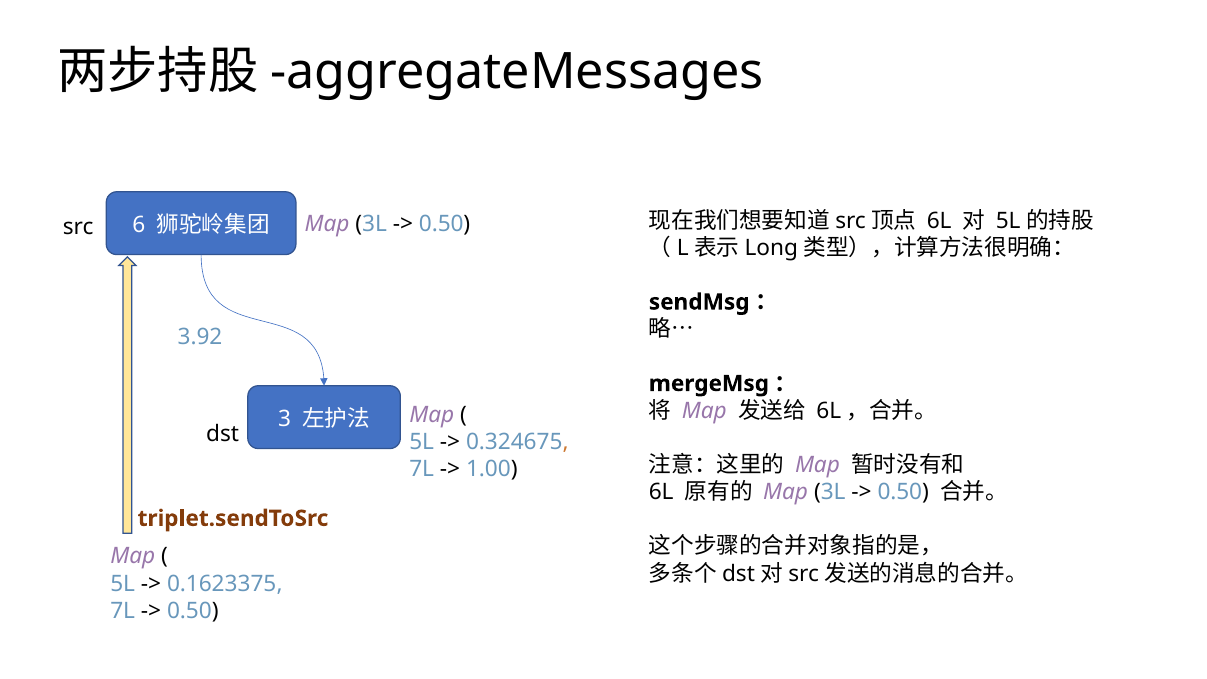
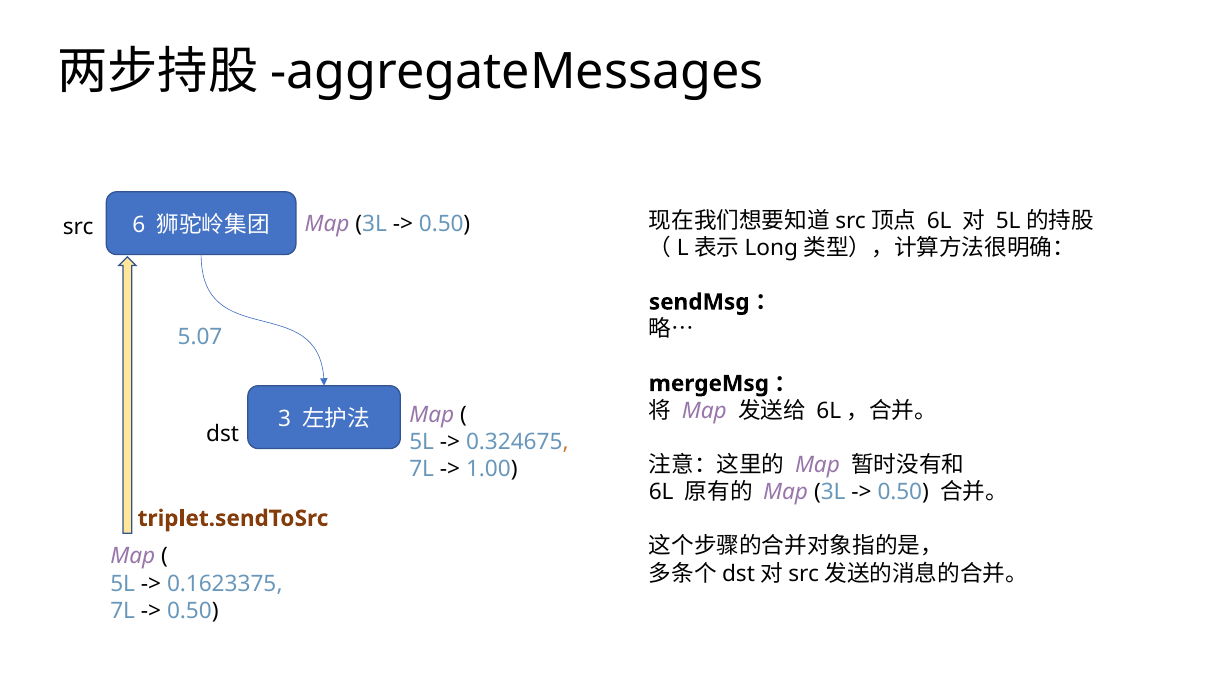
3.92: 3.92 -> 5.07 (200, 337)
